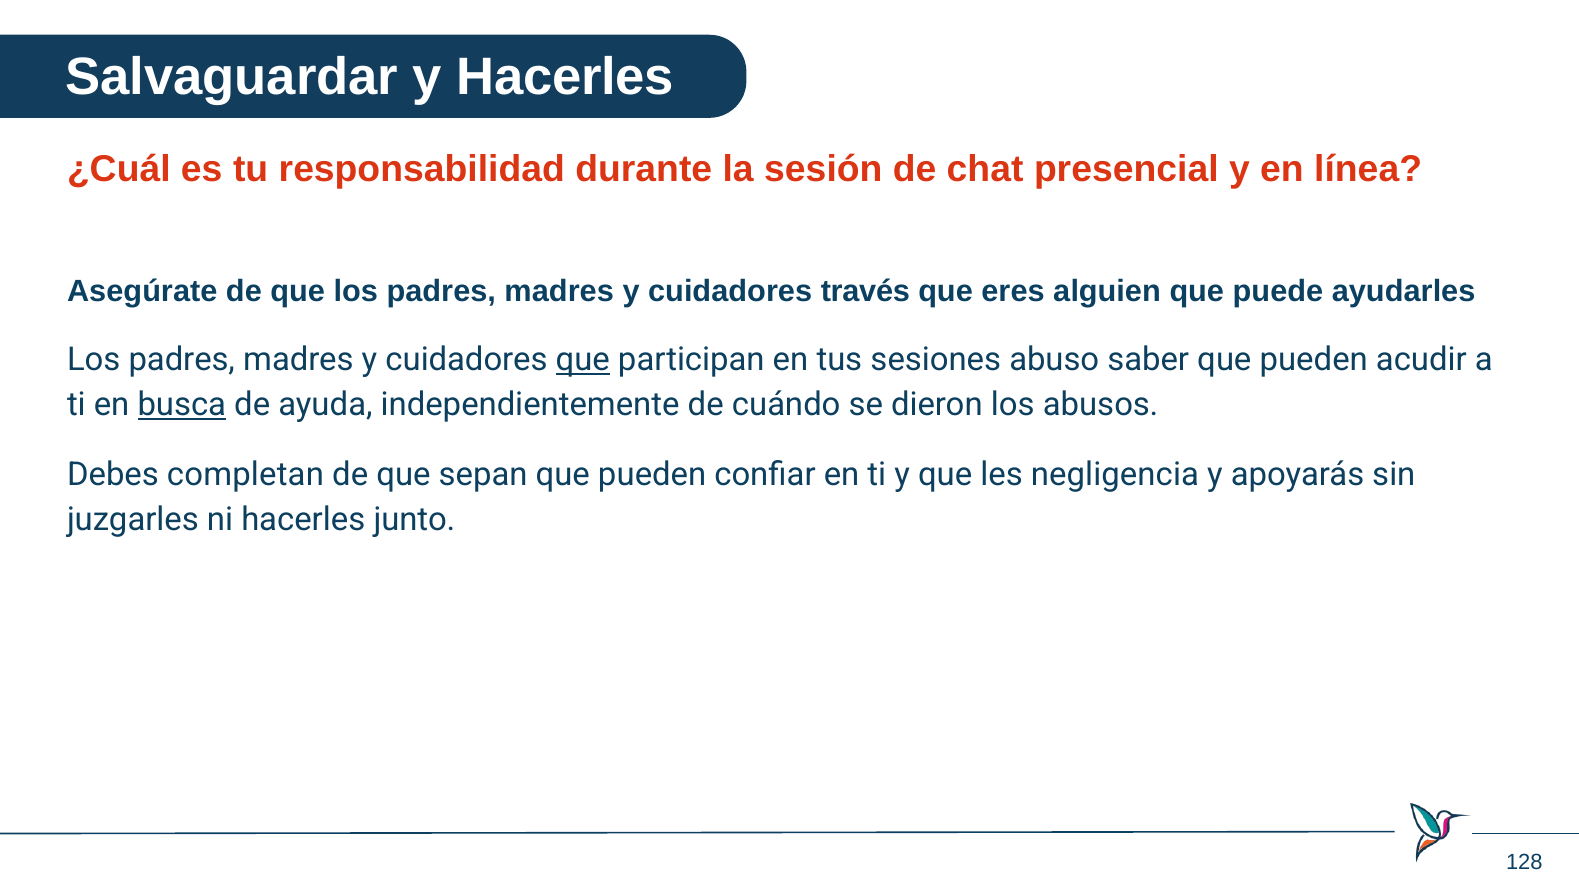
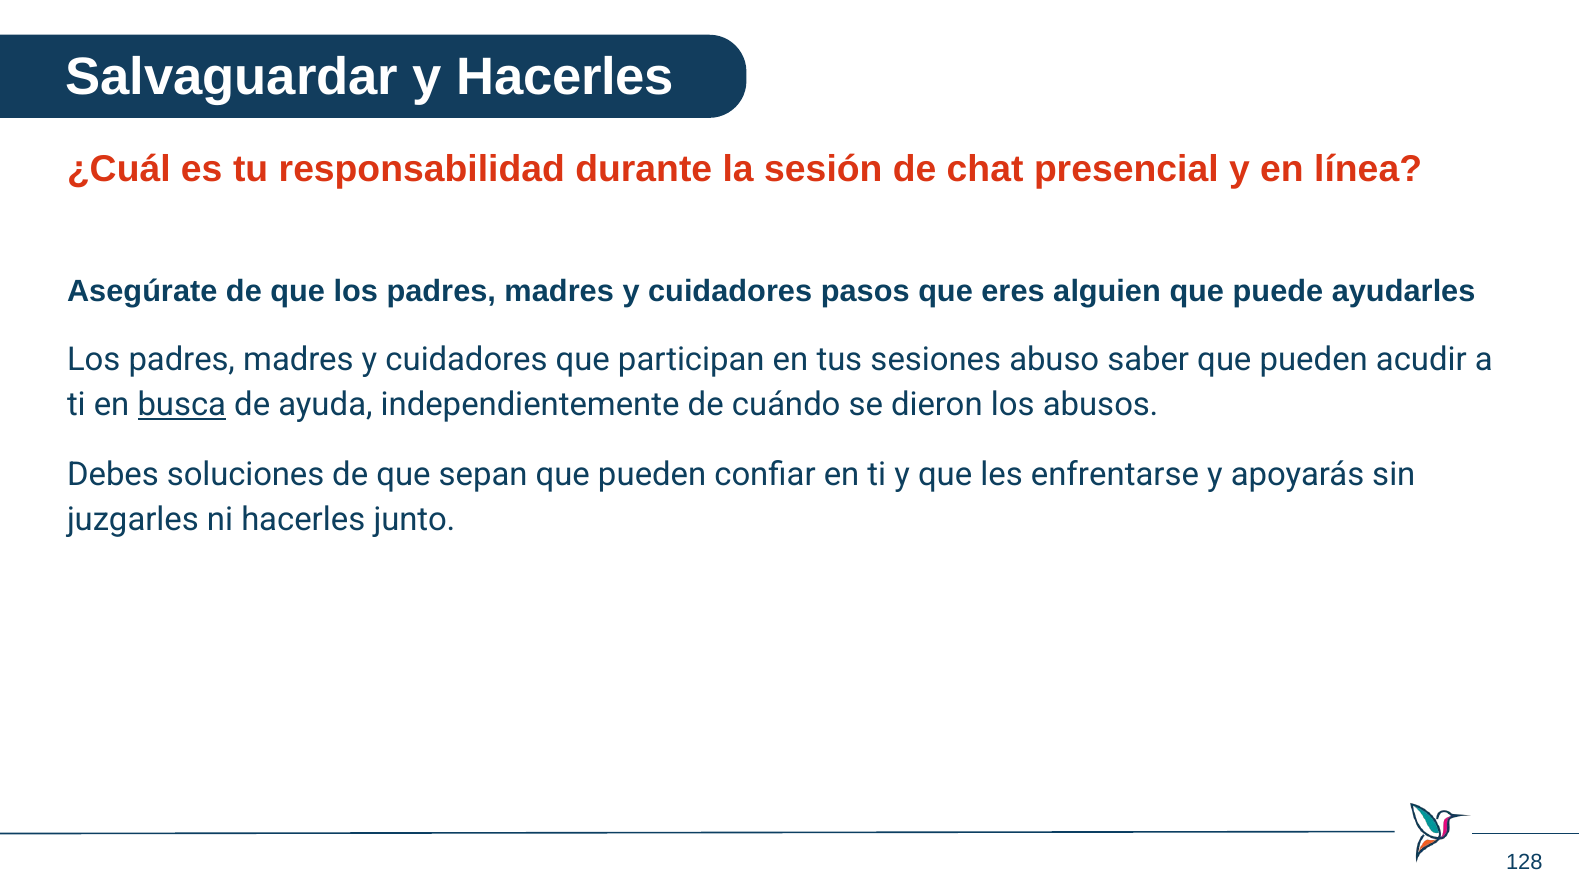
través: través -> pasos (865, 291)
que underline: present -> none (583, 359)
completan: completan -> soluciones (246, 474)
negligencia: negligencia -> enfrentarse (1115, 474)
